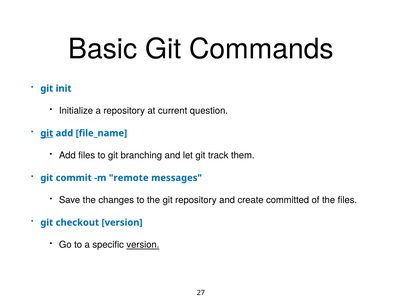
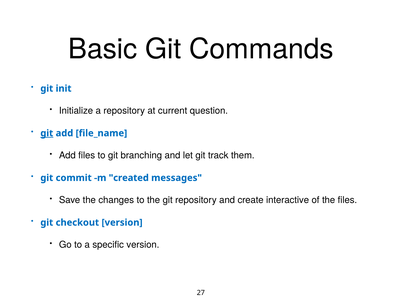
remote: remote -> created (129, 178)
committed: committed -> interactive (288, 200)
version underline: present -> none (143, 244)
